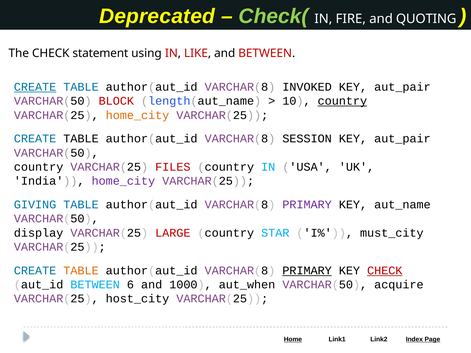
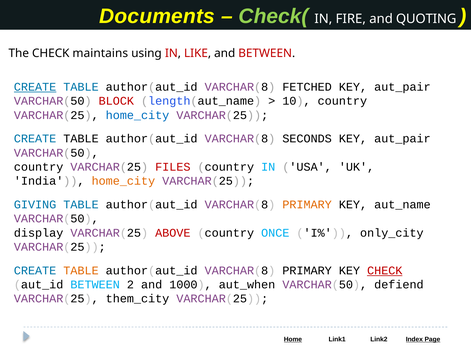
Deprecated: Deprecated -> Documents (157, 16)
statement: statement -> maintains (100, 53)
INVOKED: INVOKED -> FETCHED (307, 87)
country underline: present -> none (342, 101)
home_city colour: orange -> blue (138, 115)
SESSION: SESSION -> SECONDS (307, 139)
home_city colour: purple -> orange (123, 181)
PRIMARY colour: purple -> orange (307, 205)
LARGE: LARGE -> ABOVE (173, 233)
STAR: STAR -> ONCE (275, 233)
must_city: must_city -> only_city (392, 233)
PRIMARY underline: present -> none (307, 271)
6: 6 -> 2 (130, 285)
acquire: acquire -> defiend (399, 285)
host_city: host_city -> them_city (138, 299)
